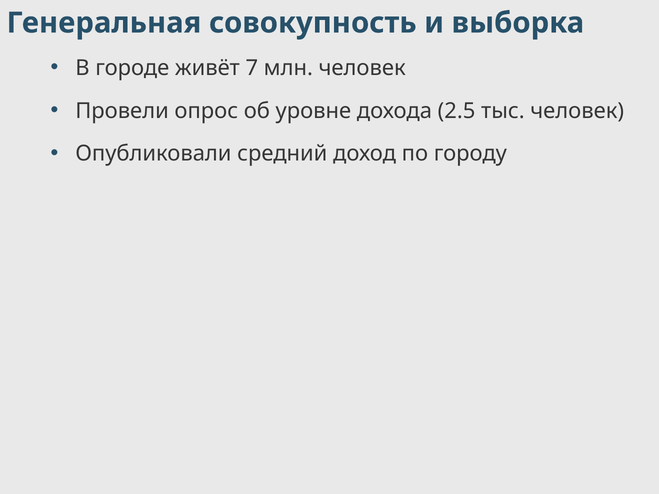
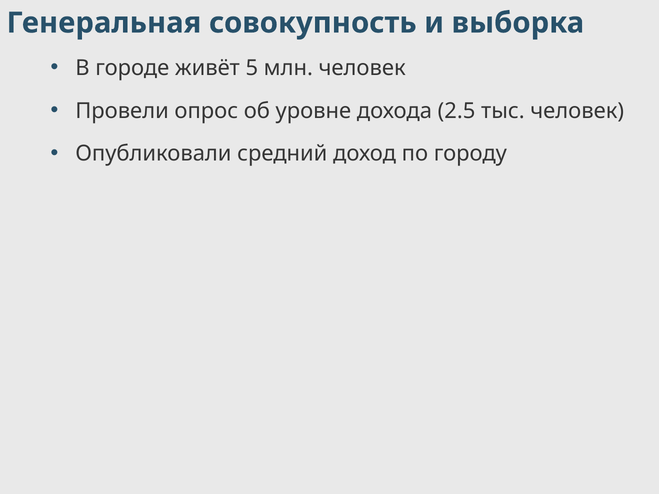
7: 7 -> 5 (252, 68)
